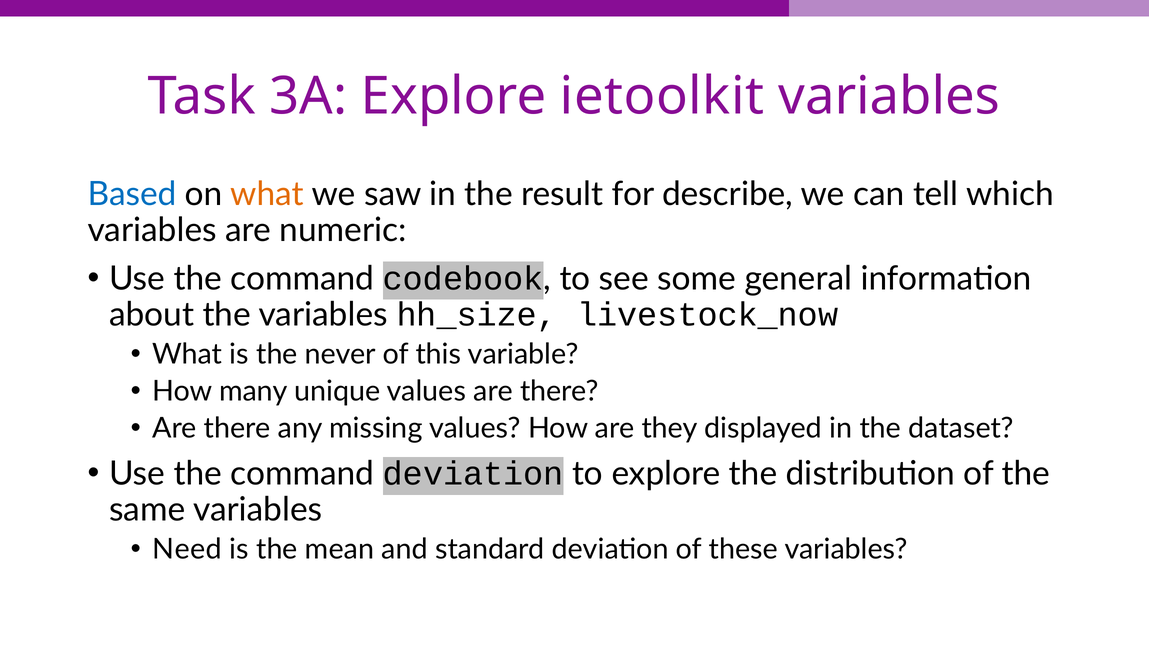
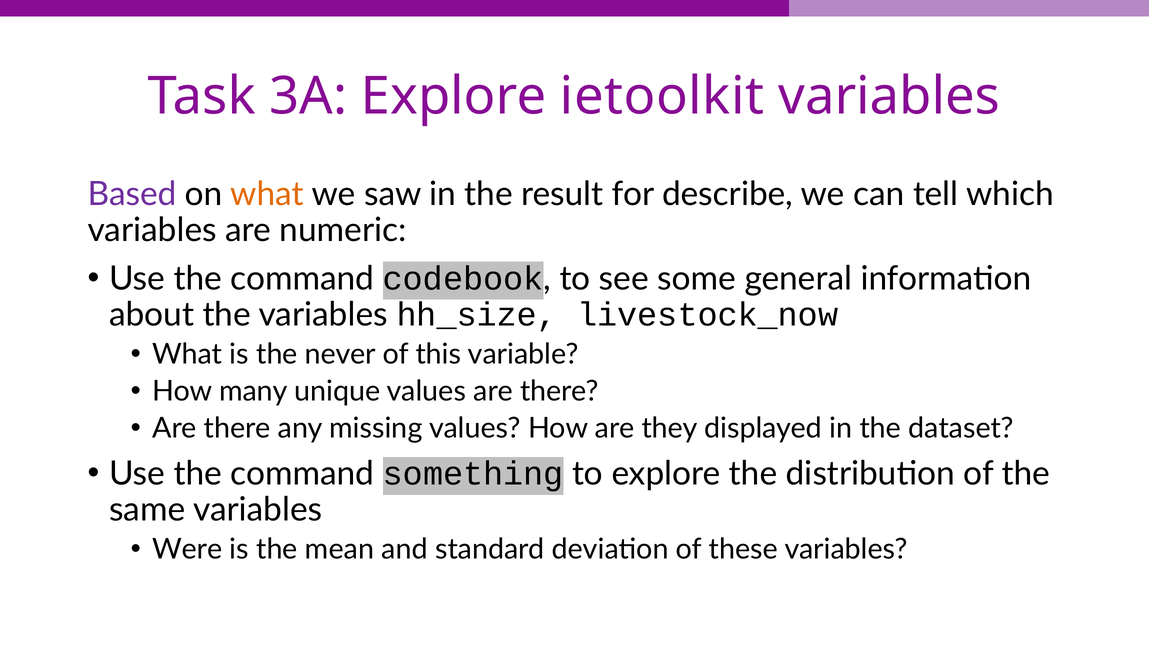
Based colour: blue -> purple (132, 194)
command deviation: deviation -> something (473, 474)
Need: Need -> Were (187, 550)
